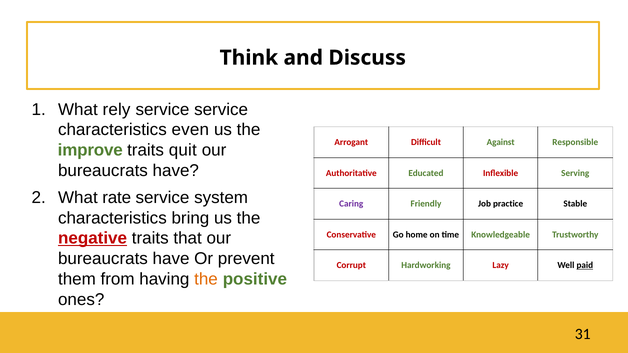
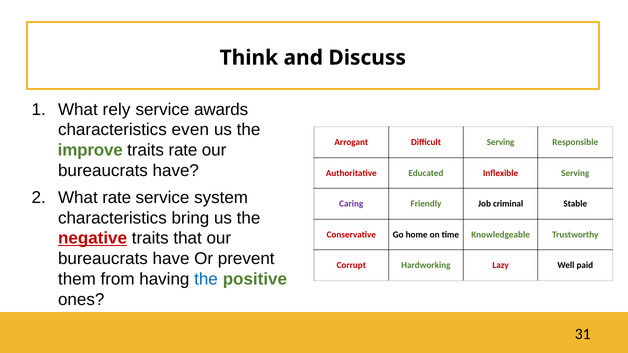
service service: service -> awards (221, 110)
Difficult Against: Against -> Serving (501, 143)
traits quit: quit -> rate (183, 150)
practice: practice -> criminal (508, 204)
paid underline: present -> none (585, 265)
the colour: orange -> blue (206, 279)
